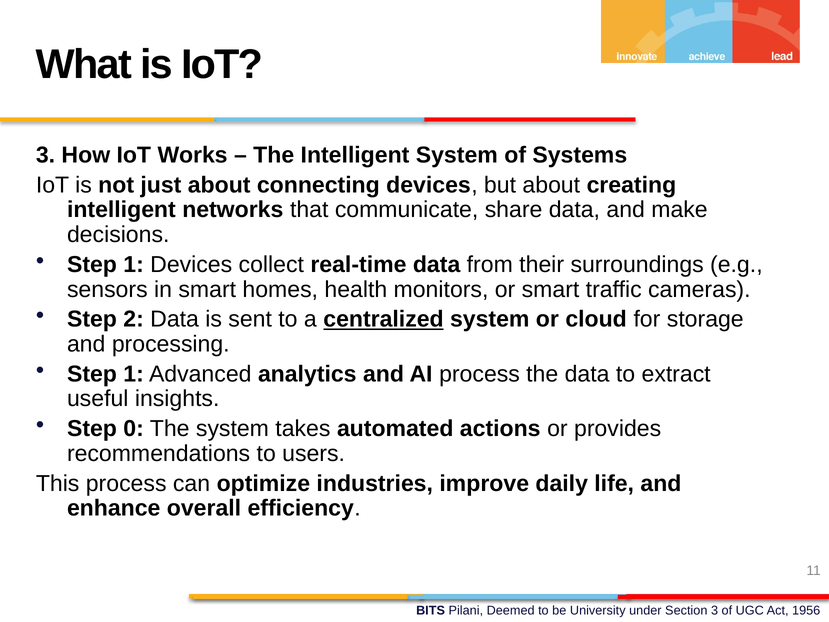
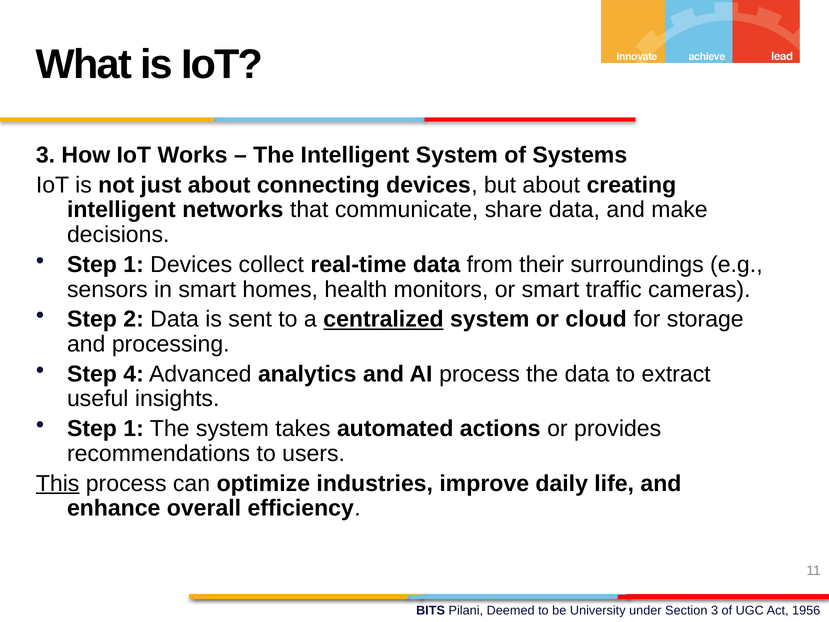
1: 1 -> 4 (134, 374)
0: 0 -> 1 (134, 429)
This underline: none -> present (58, 483)
